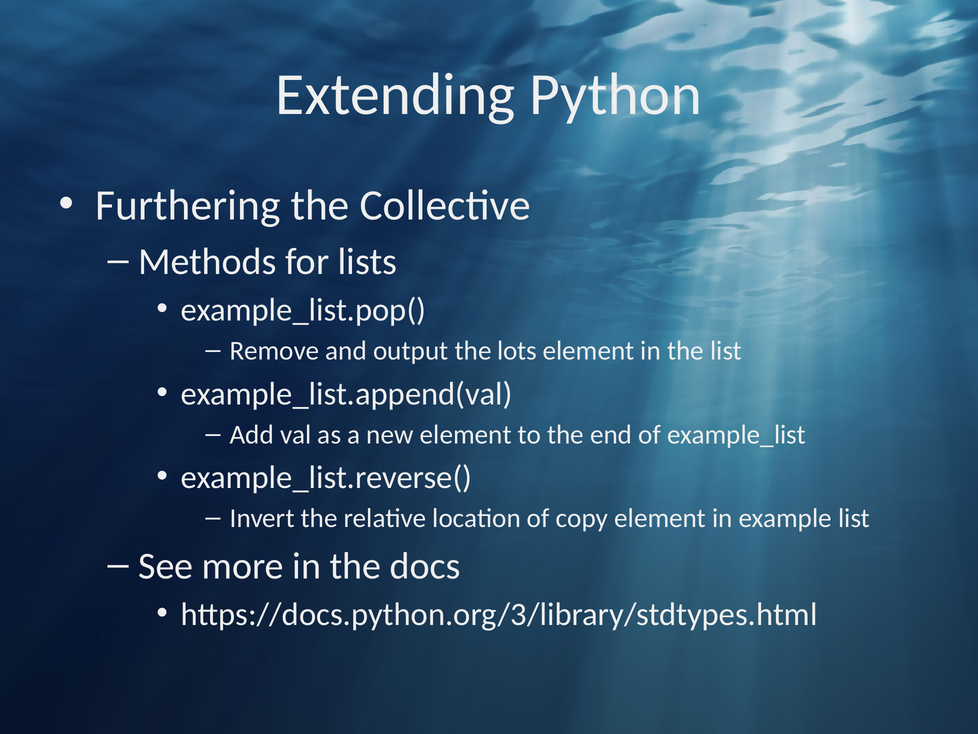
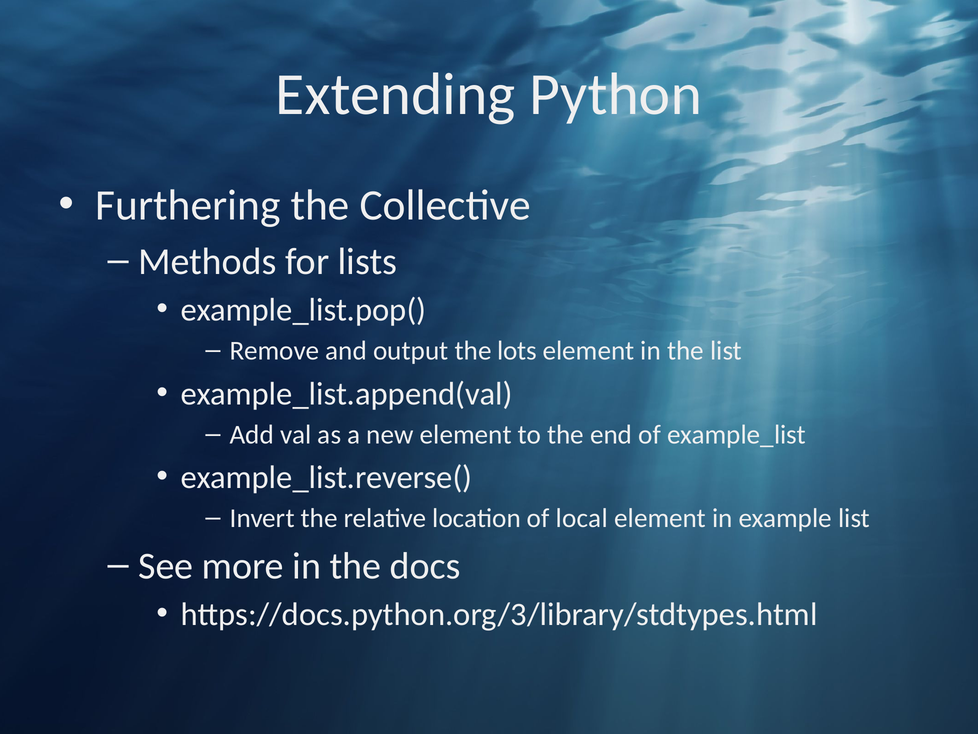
copy: copy -> local (582, 518)
